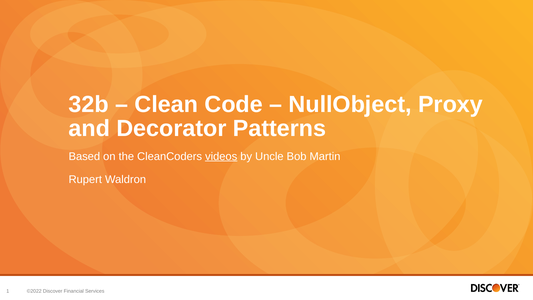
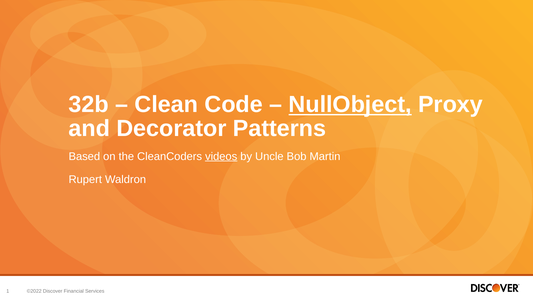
NullObject underline: none -> present (350, 104)
